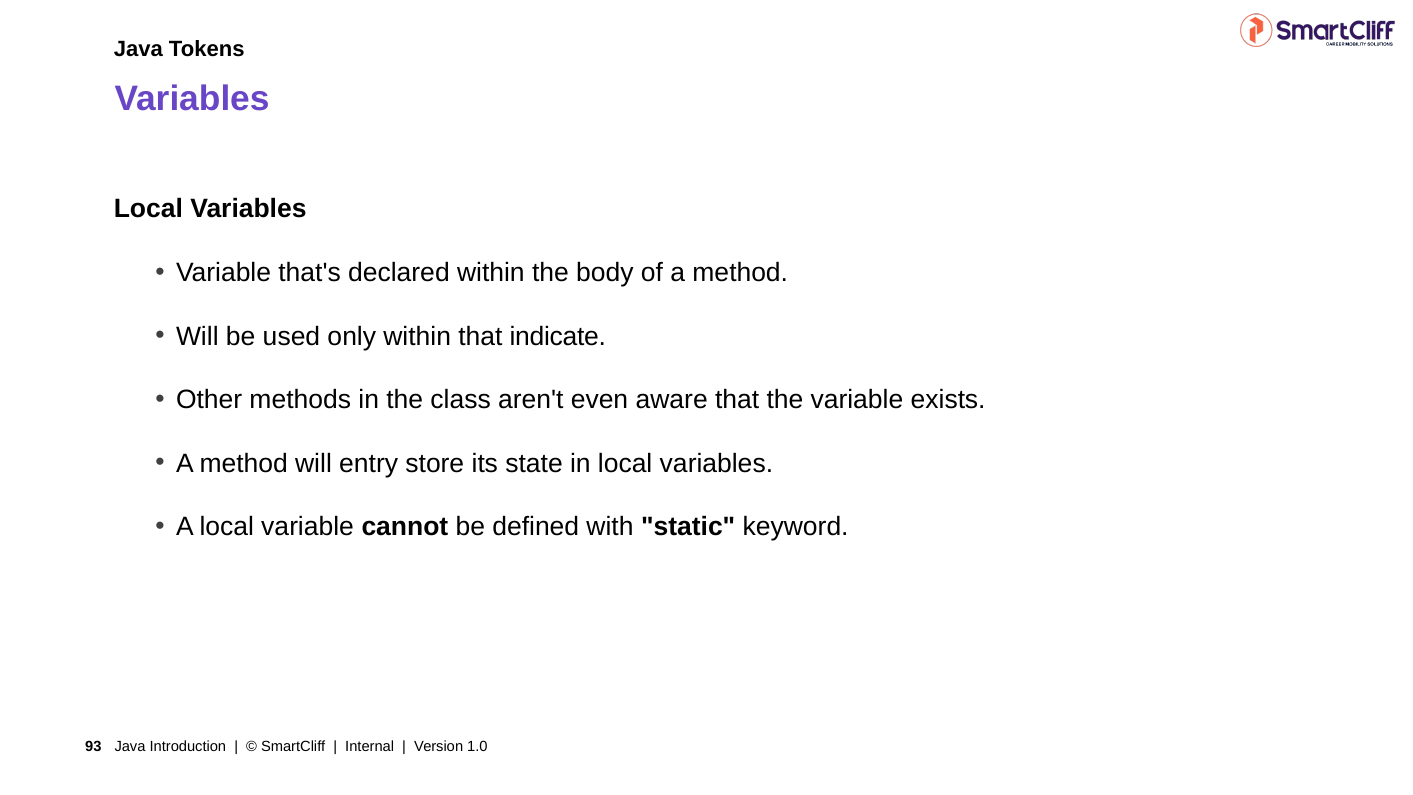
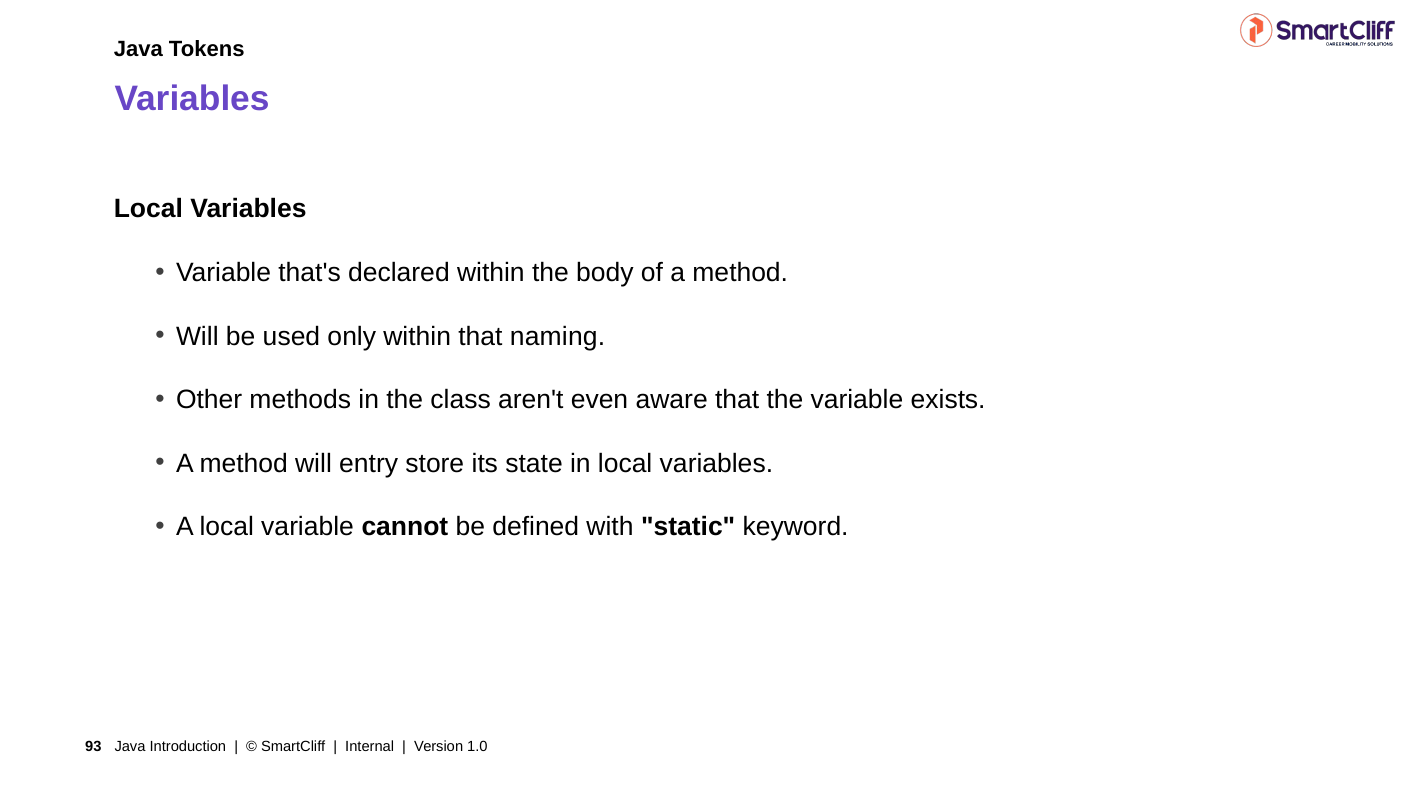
indicate: indicate -> naming (558, 336)
